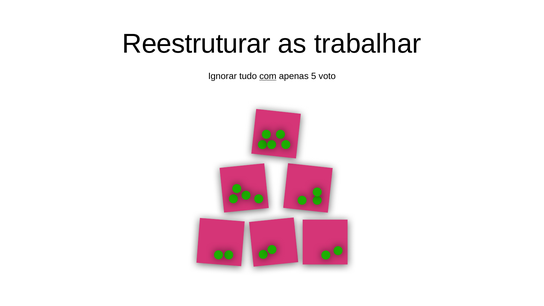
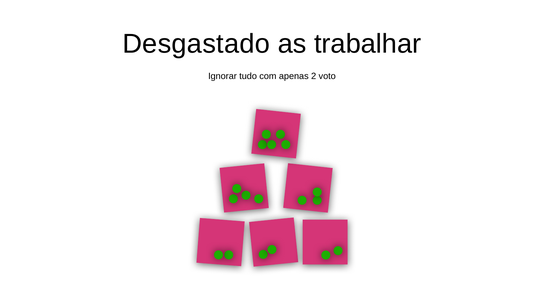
Reestruturar: Reestruturar -> Desgastado (196, 44)
com underline: present -> none (268, 76)
5: 5 -> 2 (314, 76)
